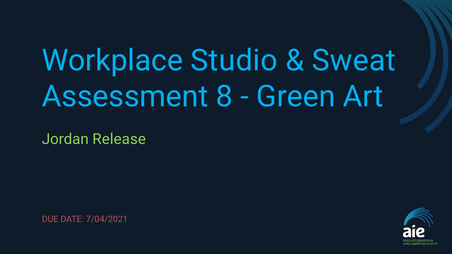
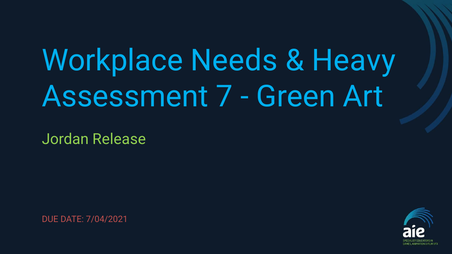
Studio: Studio -> Needs (234, 61)
Sweat: Sweat -> Heavy (354, 61)
8: 8 -> 7 (224, 97)
